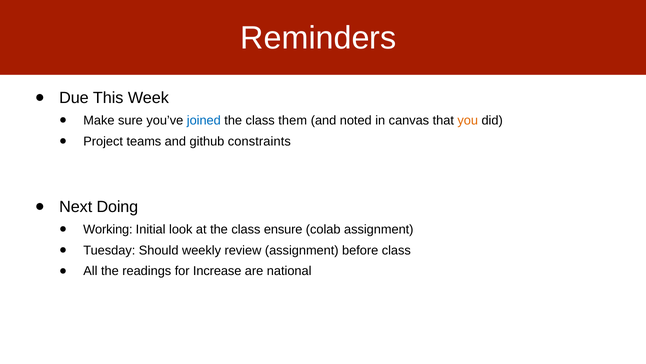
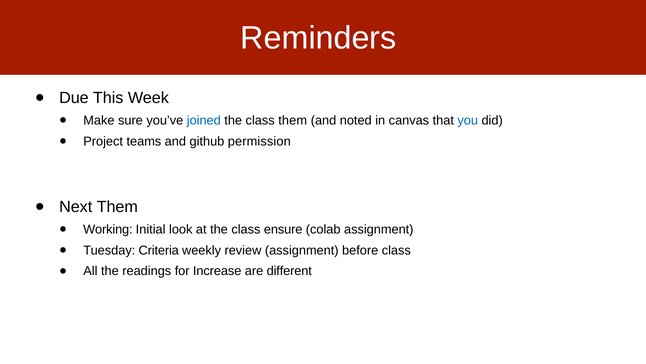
you colour: orange -> blue (468, 120)
constraints: constraints -> permission (259, 141)
Next Doing: Doing -> Them (117, 206)
Should: Should -> Criteria (159, 250)
national: national -> different (289, 271)
